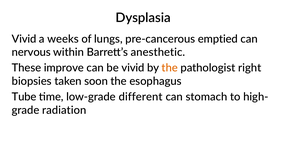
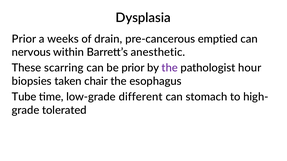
Vivid: Vivid -> Prior (24, 39)
lungs: lungs -> drain (108, 39)
improve: improve -> scarring (64, 68)
be vivid: vivid -> prior (133, 68)
the colour: orange -> purple (170, 68)
right: right -> hour (250, 68)
soon: soon -> chair (96, 82)
radiation: radiation -> tolerated (64, 111)
